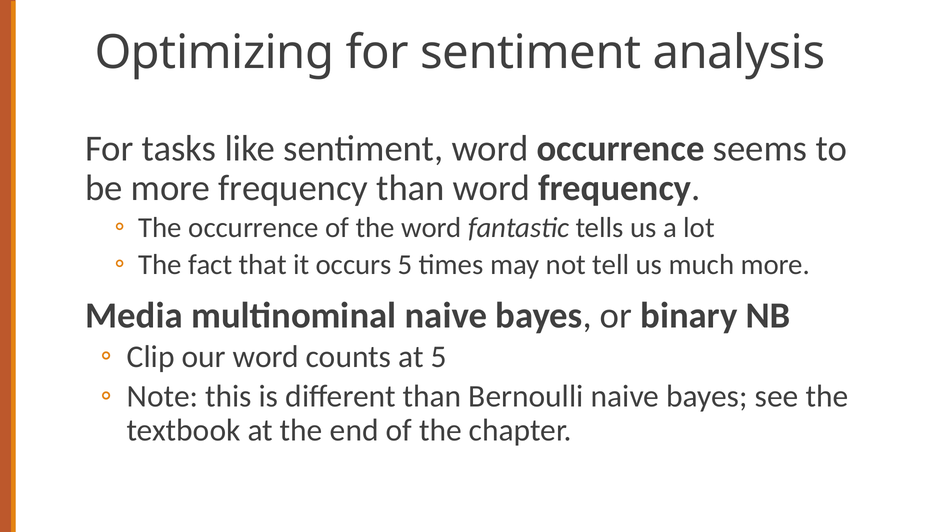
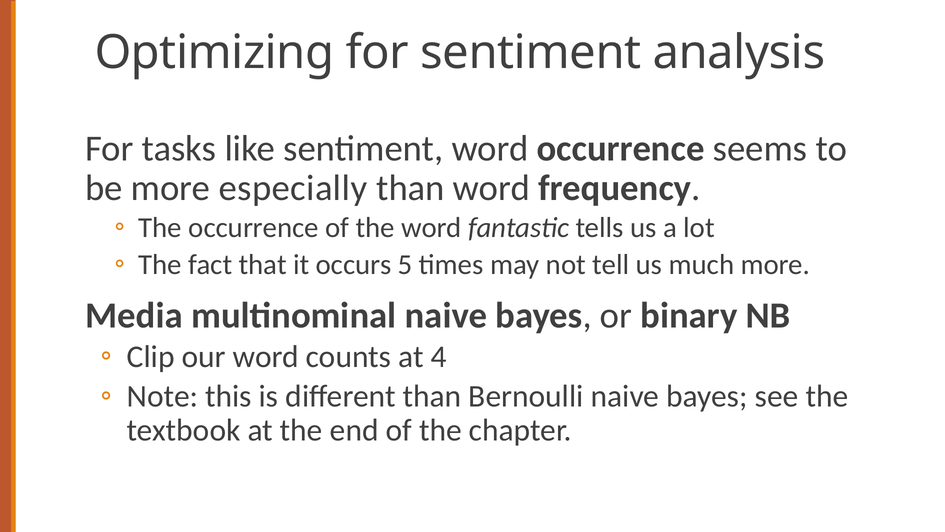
more frequency: frequency -> especially (293, 188)
at 5: 5 -> 4 (439, 356)
